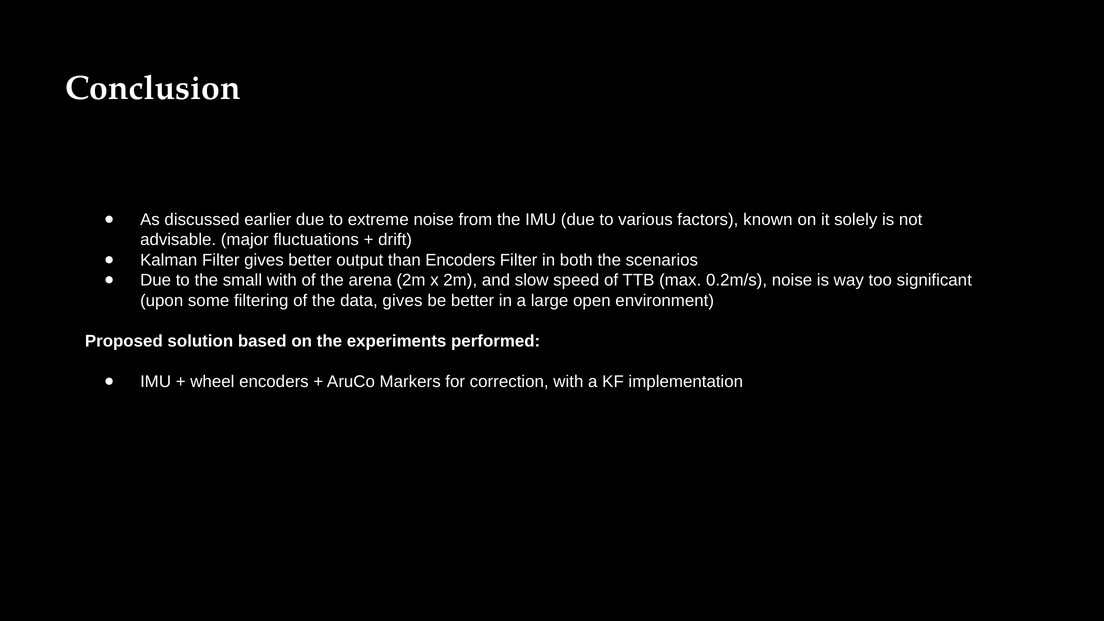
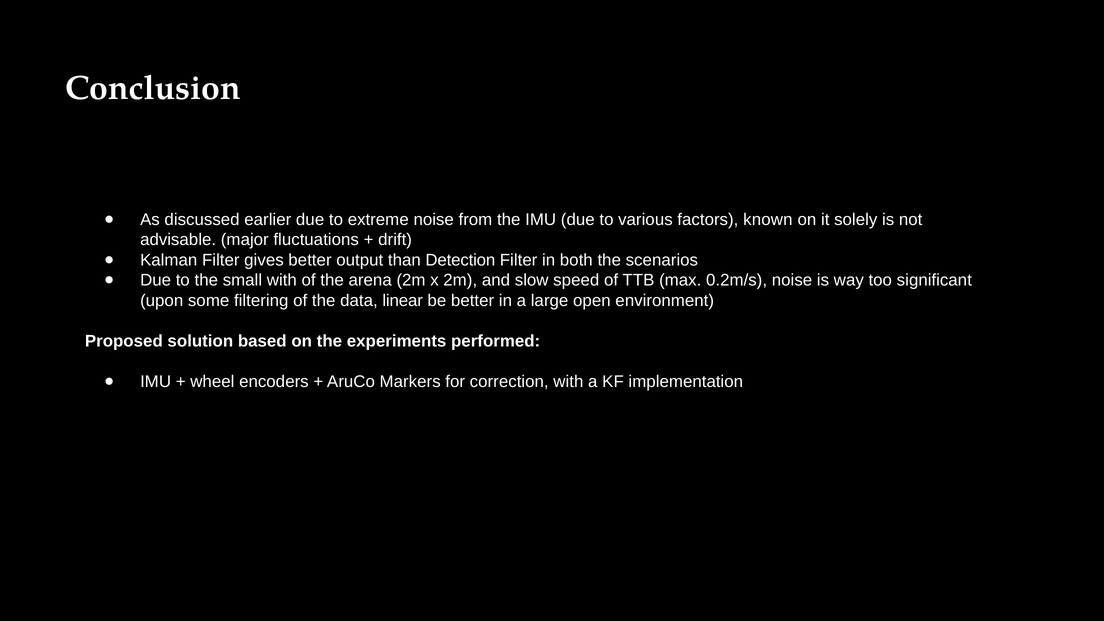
than Encoders: Encoders -> Detection (460, 260)
data gives: gives -> linear (403, 300)
